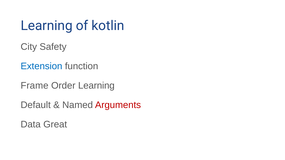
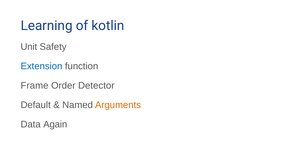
City: City -> Unit (29, 47)
Order Learning: Learning -> Detector (96, 86)
Arguments colour: red -> orange (118, 105)
Great: Great -> Again (55, 125)
